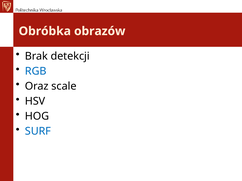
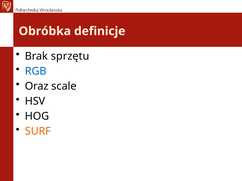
obrazów: obrazów -> definicje (100, 31)
detekcji: detekcji -> sprzętu (70, 56)
SURF colour: blue -> orange (38, 132)
